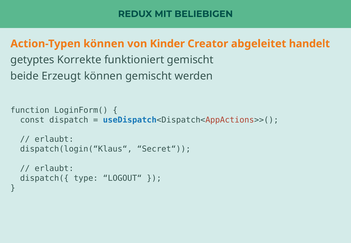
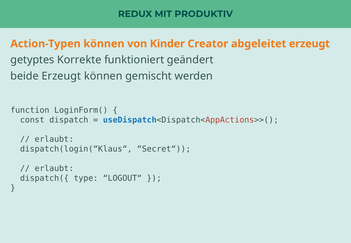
BELIEBIGEN: BELIEBIGEN -> PRODUKTIV (204, 14)
abgeleitet handelt: handelt -> erzeugt (309, 44)
funktioniert gemischt: gemischt -> geändert (190, 60)
